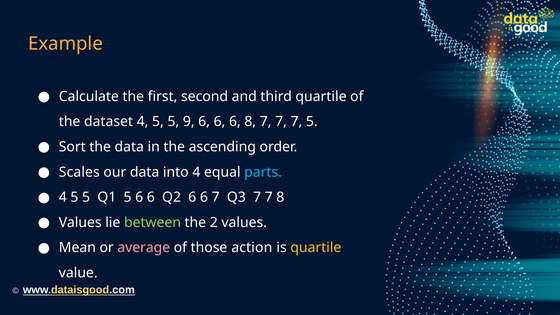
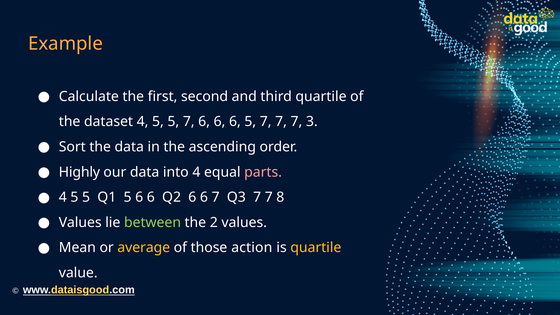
5 5 9: 9 -> 7 (189, 122)
6 8: 8 -> 5 (250, 122)
7 5: 5 -> 3 (312, 122)
Scales: Scales -> Highly (79, 172)
parts colour: light blue -> pink (263, 172)
average colour: pink -> yellow (144, 248)
